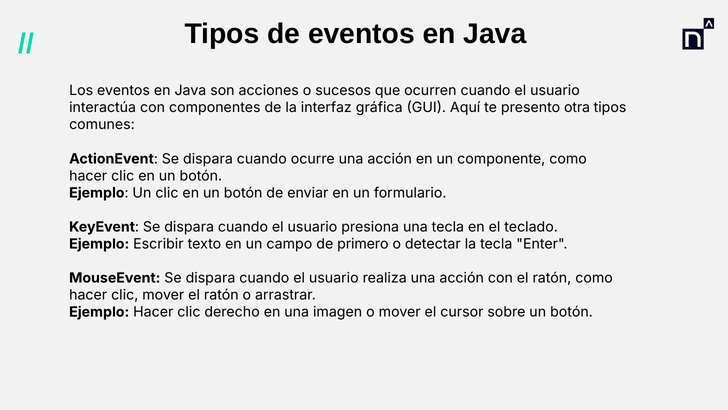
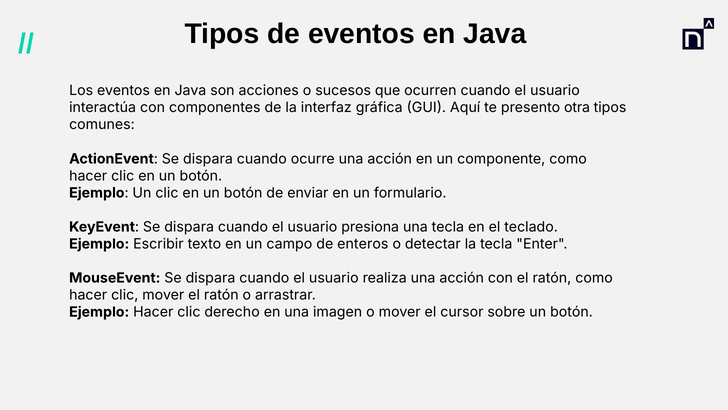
primero: primero -> enteros (363, 244)
